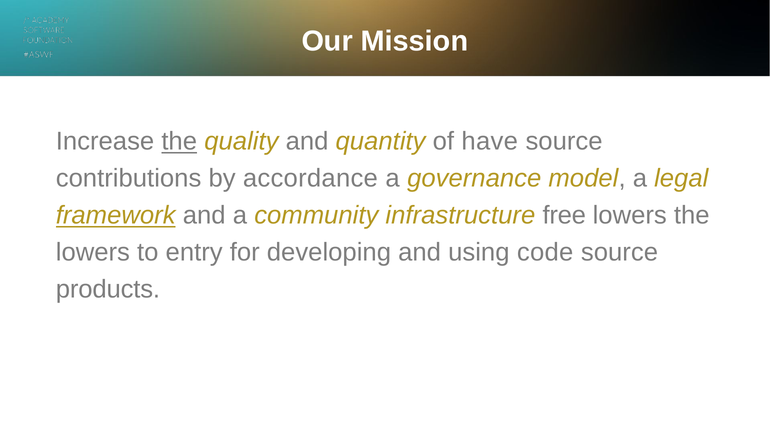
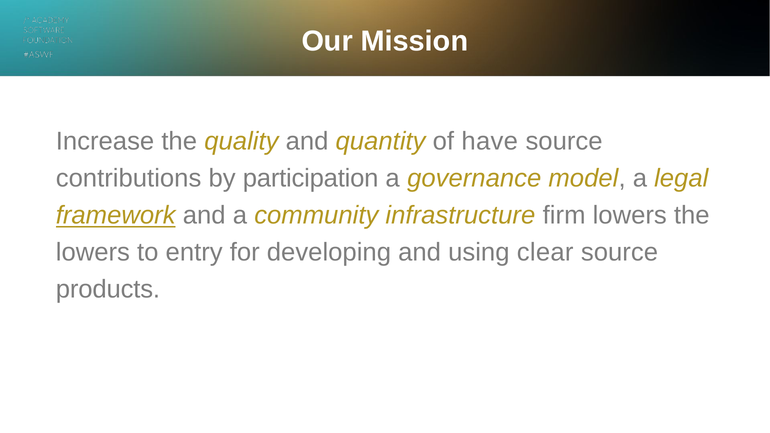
the underline: present -> none (179, 142)
accordance: accordance -> participation (311, 179)
free: free -> firm (564, 216)
code: code -> clear (545, 253)
